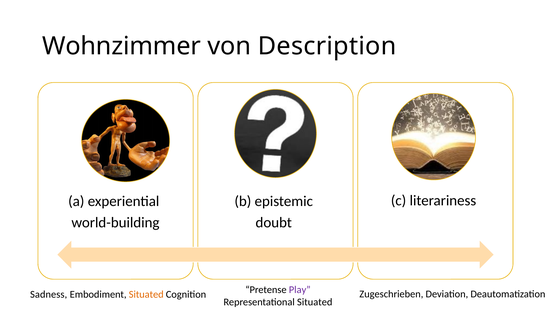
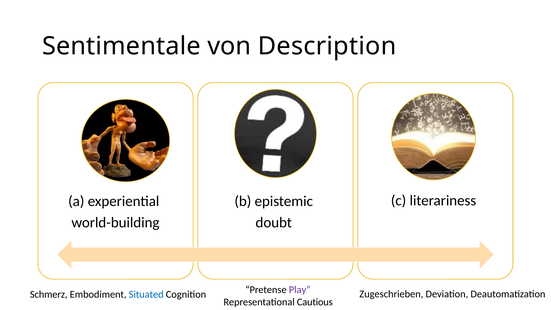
Wohnzimmer: Wohnzimmer -> Sentimentale (121, 46)
Sadness: Sadness -> Schmerz (49, 294)
Situated colour: orange -> blue (146, 294)
Representational Situated: Situated -> Cautious (315, 302)
